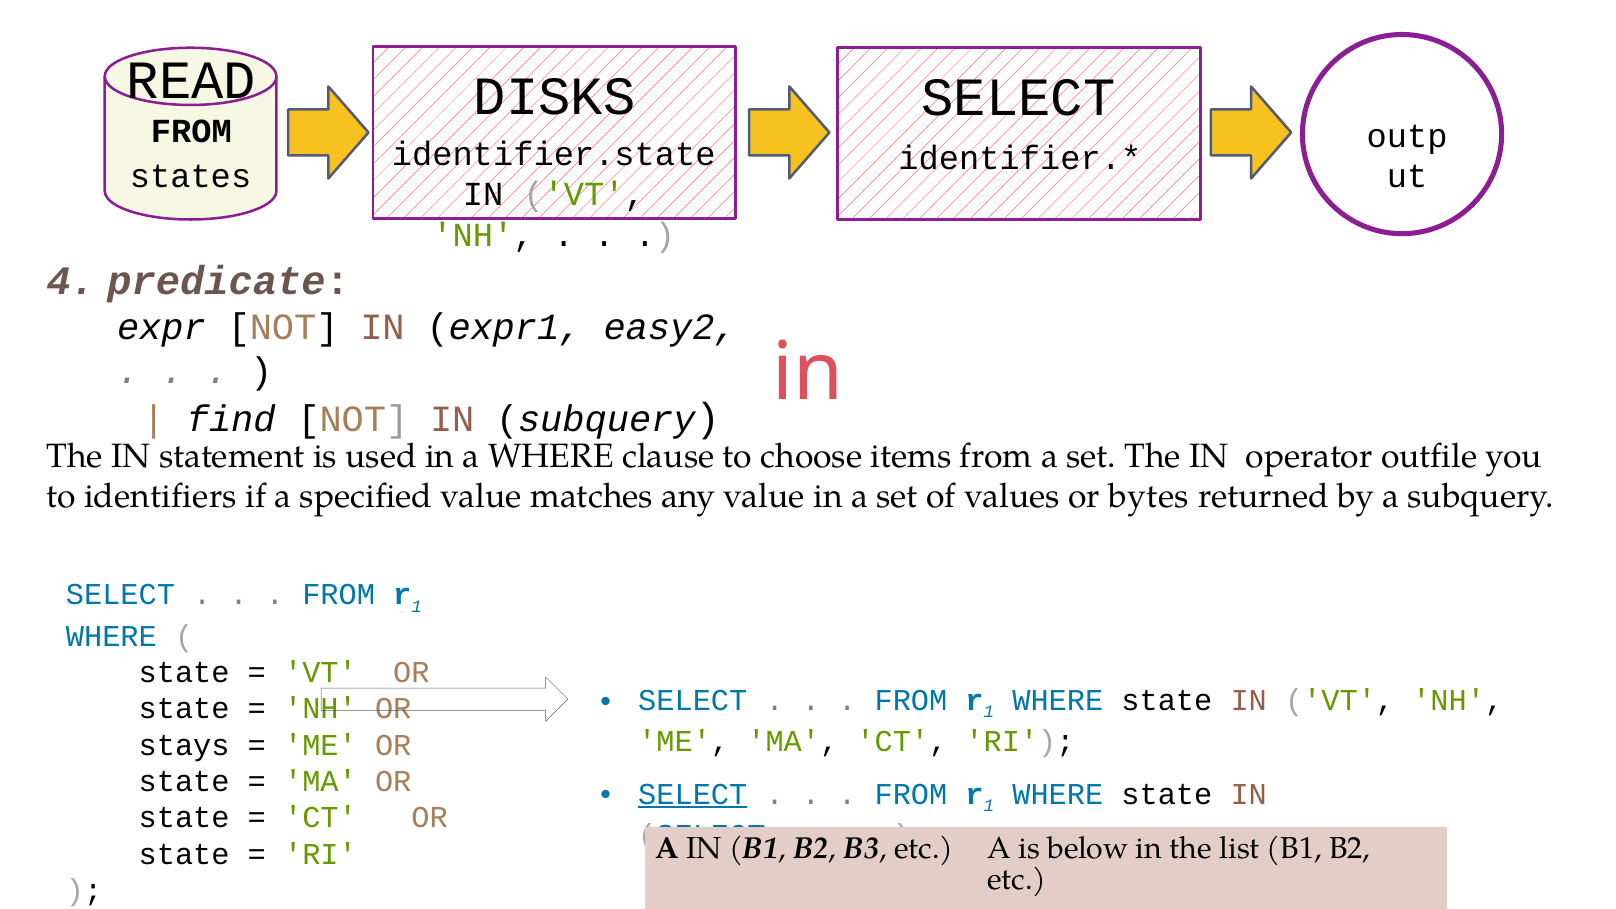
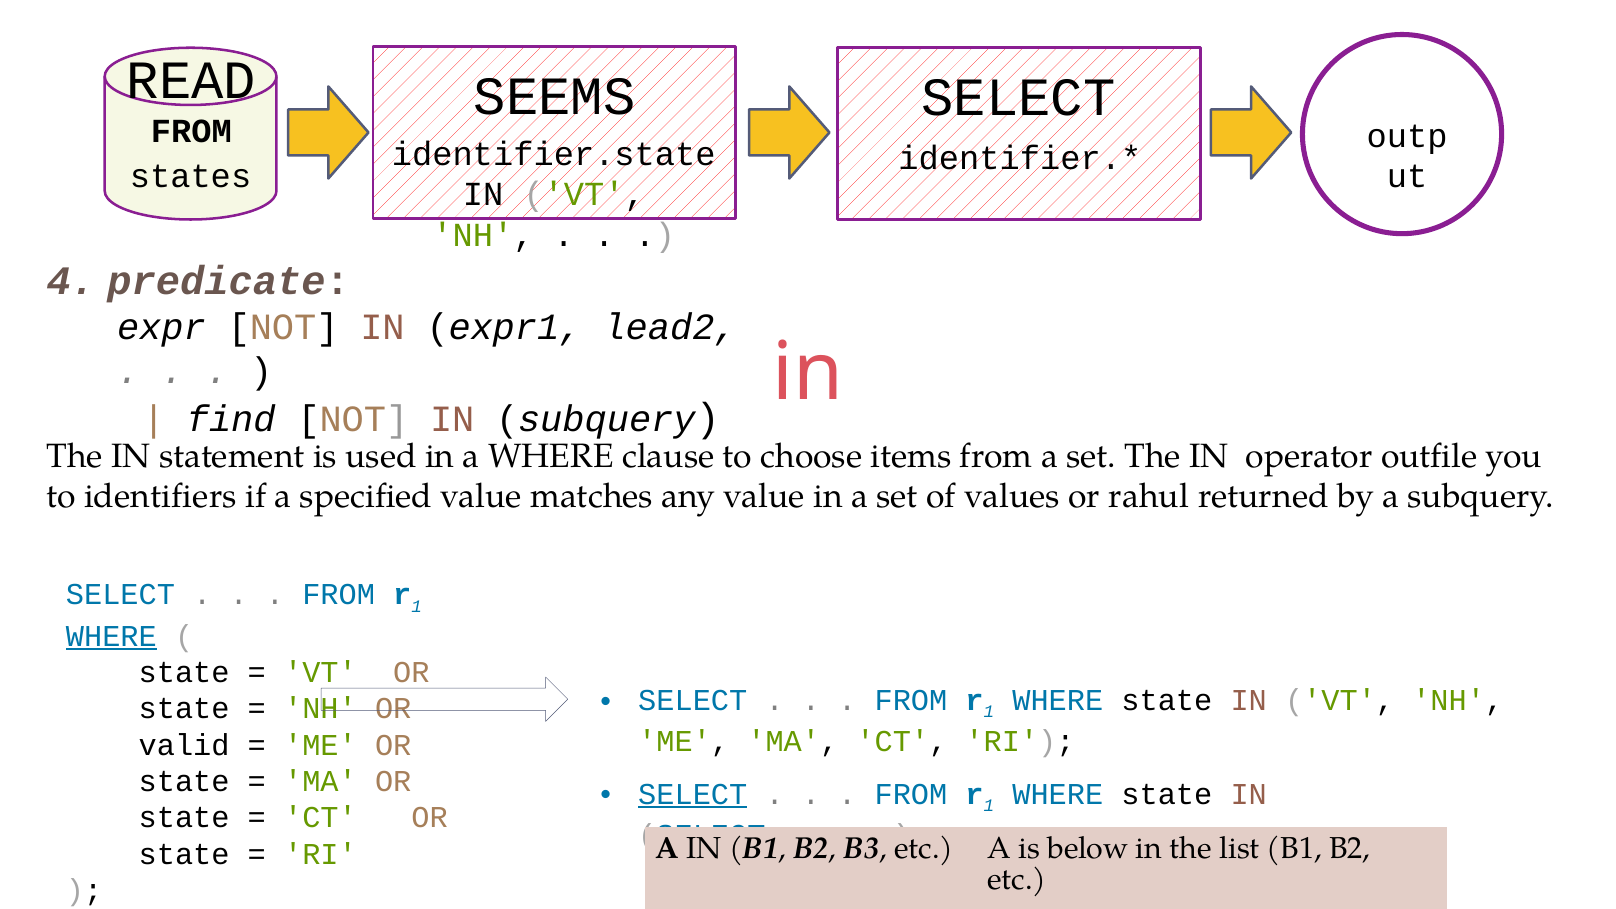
DISKS: DISKS -> SEEMS (555, 97)
easy2: easy2 -> lead2 (670, 327)
bytes: bytes -> rahul (1149, 497)
WHERE underline: none -> present (111, 636)
stays: stays -> valid (184, 745)
